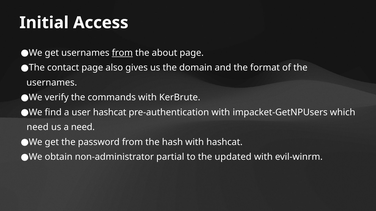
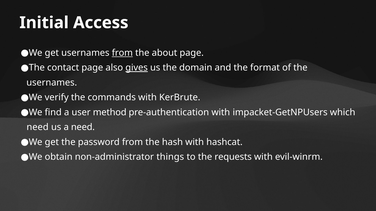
gives underline: none -> present (137, 68)
user hashcat: hashcat -> method (110, 113)
partial: partial -> things (170, 157)
updated: updated -> requests (233, 157)
